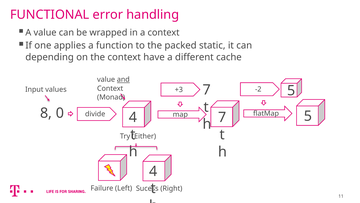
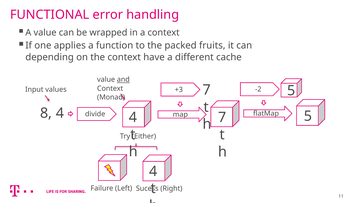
static: static -> fruits (212, 45)
8 0: 0 -> 4 (60, 113)
